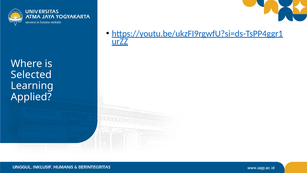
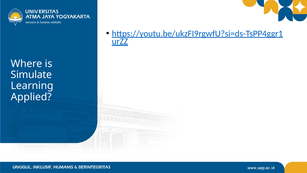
Selected: Selected -> Simulate (31, 75)
